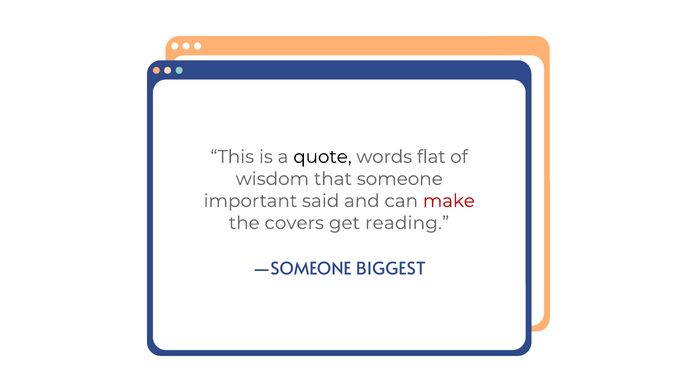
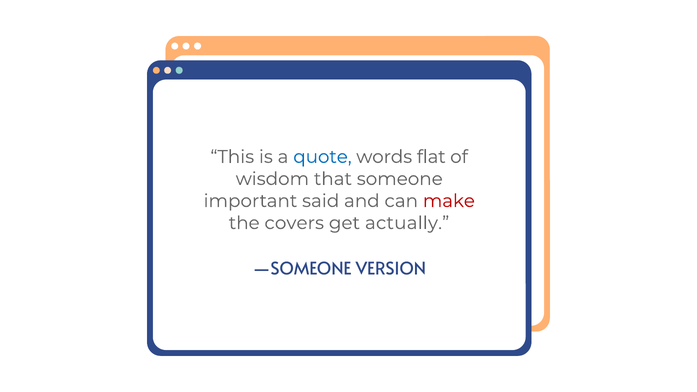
quote colour: black -> blue (322, 157)
reading: reading -> actually (407, 223)
BIGGEST: BIGGEST -> VERSION (391, 269)
